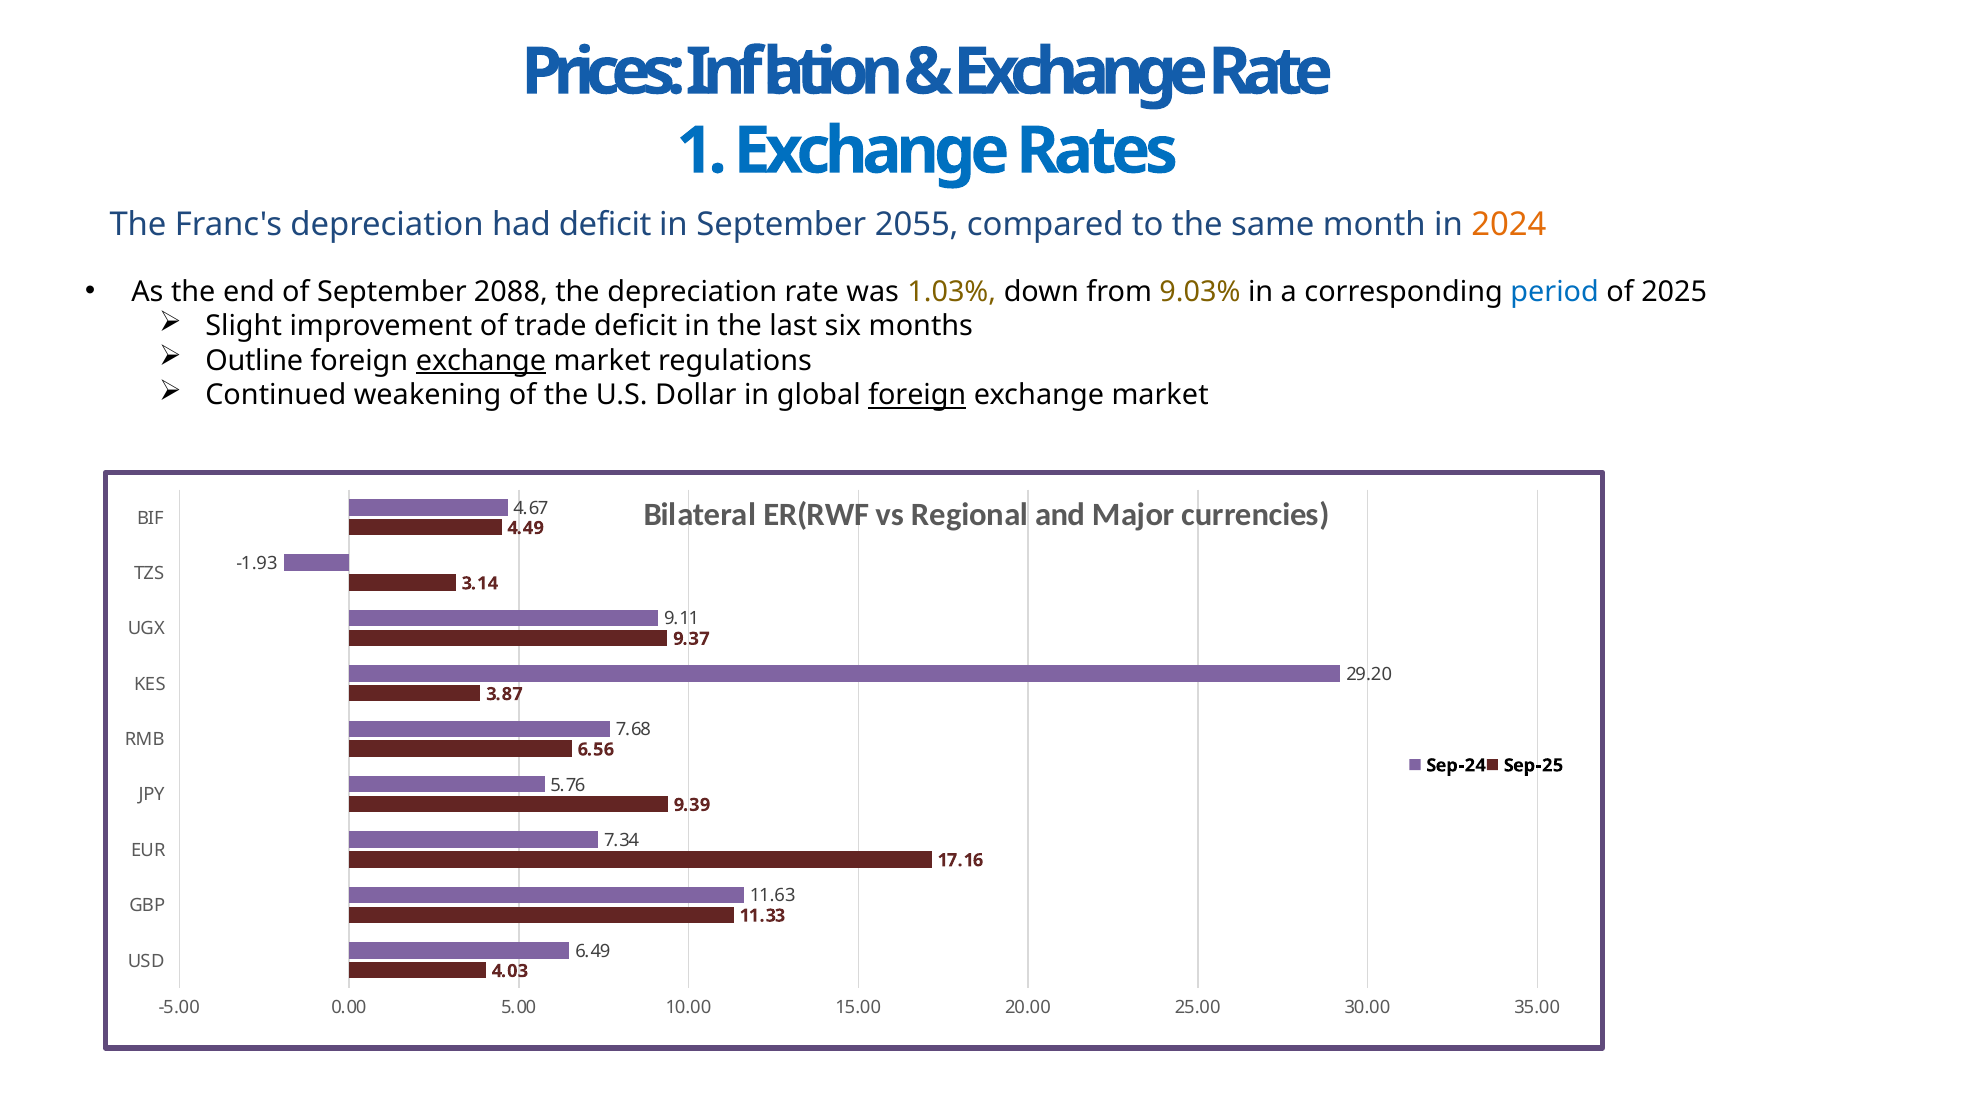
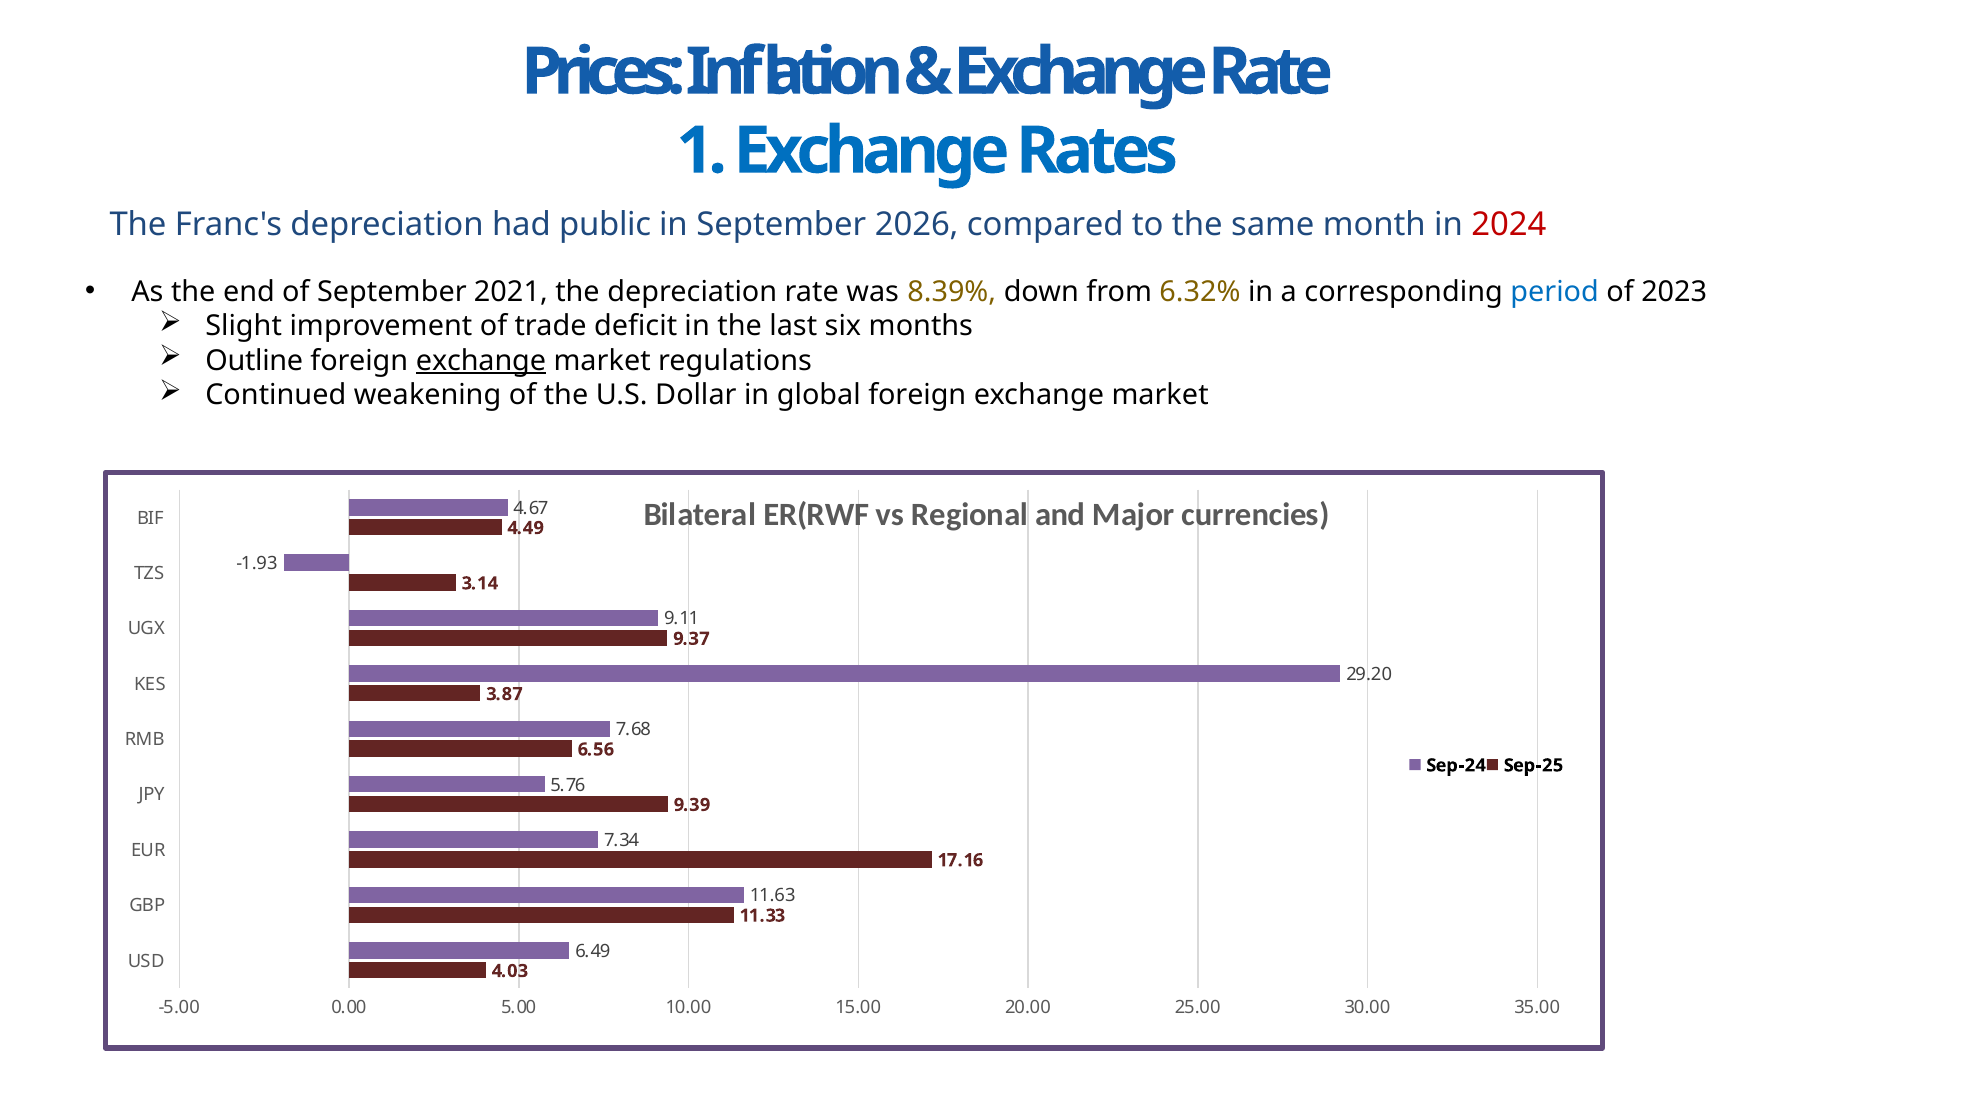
had deficit: deficit -> public (605, 225)
2055: 2055 -> 2026 (917, 225)
2024 colour: orange -> red (1509, 225)
2088: 2088 -> 2021 (511, 292)
1.03%: 1.03% -> 8.39% (952, 292)
9.03%: 9.03% -> 6.32% (1200, 292)
2025: 2025 -> 2023 (1674, 292)
foreign underline: present -> none (917, 396)
